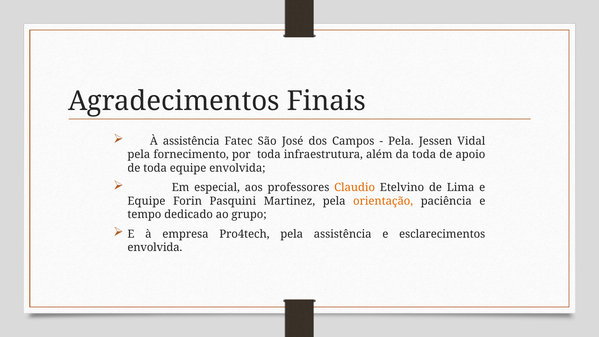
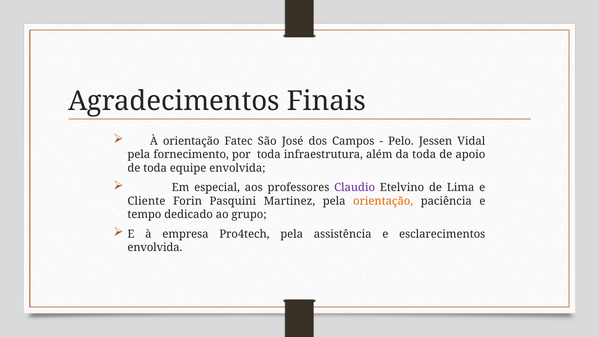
À assistência: assistência -> orientação (191, 141)
Pela: Pela -> Pelo (401, 141)
Claudio colour: orange -> purple (355, 187)
Equipe: Equipe -> Cliente (146, 201)
